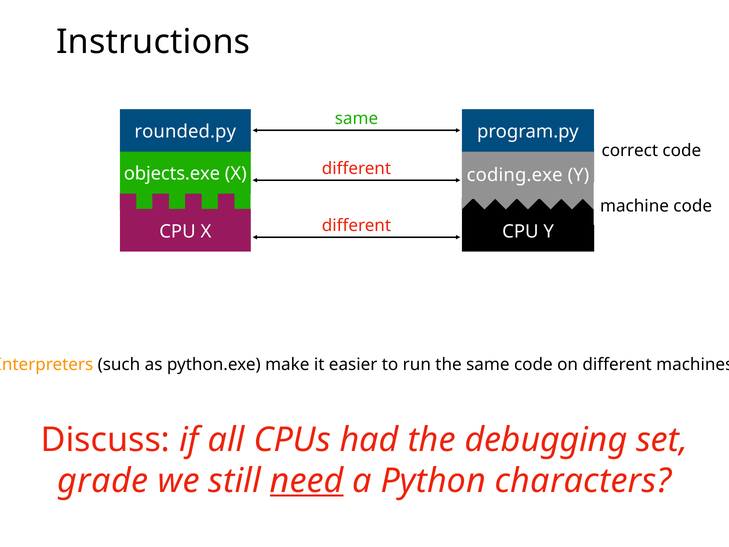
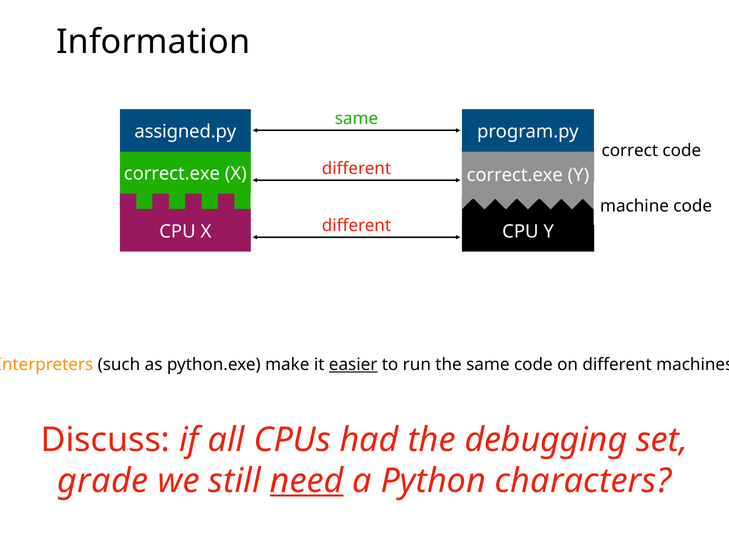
Instructions: Instructions -> Information (153, 42)
rounded.py: rounded.py -> assigned.py (185, 132)
objects.exe: objects.exe -> correct.exe (172, 174)
coding.exe: coding.exe -> correct.exe (515, 175)
easier underline: none -> present (353, 364)
